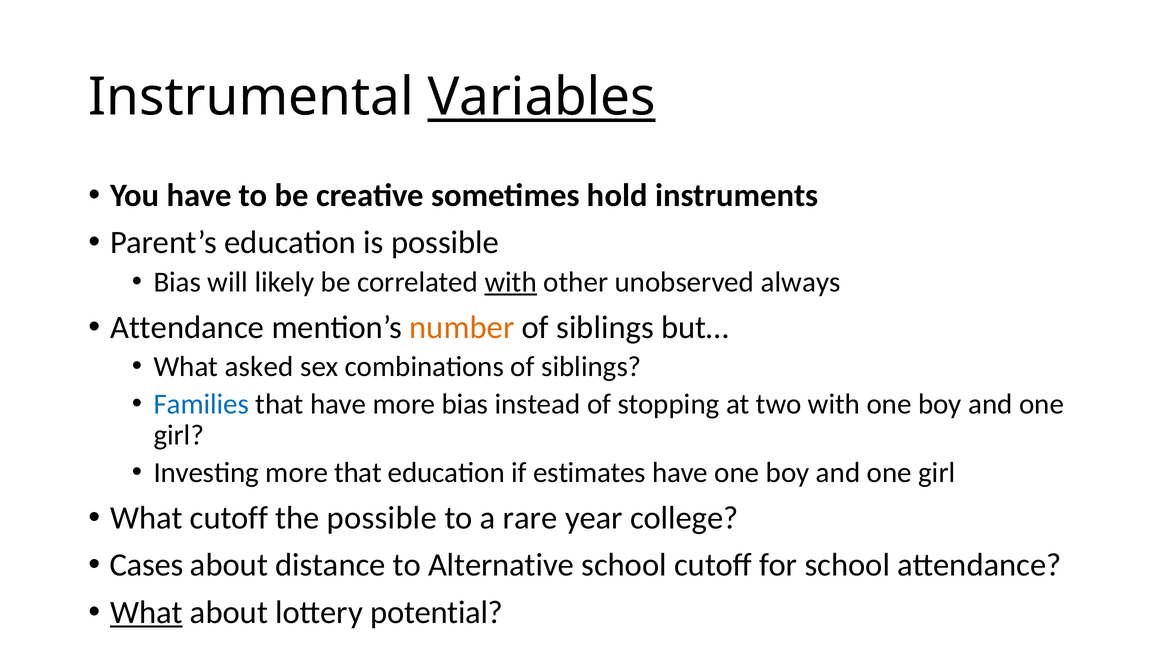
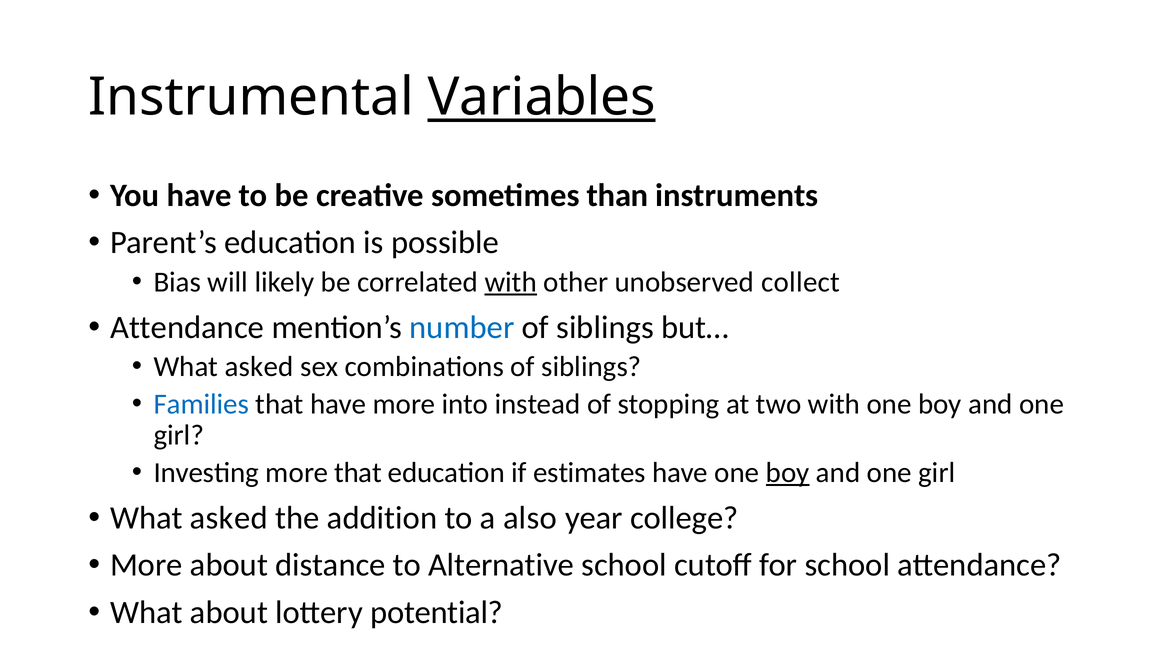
hold: hold -> than (618, 195)
always: always -> collect (800, 282)
number colour: orange -> blue (462, 328)
more bias: bias -> into (465, 404)
boy underline: none -> present (788, 473)
cutoff: cutoff -> asked (229, 518)
the possible: possible -> addition (382, 518)
rare: rare -> also (530, 518)
Cases: Cases -> More (146, 566)
What underline: present -> none (146, 613)
